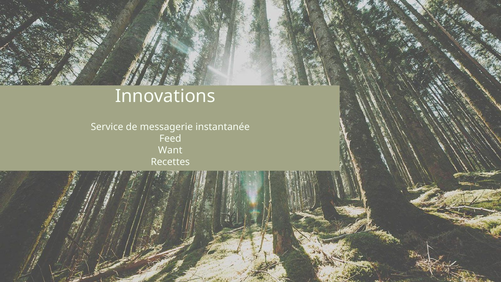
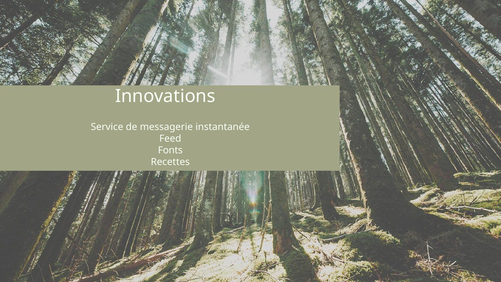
Want: Want -> Fonts (170, 150)
